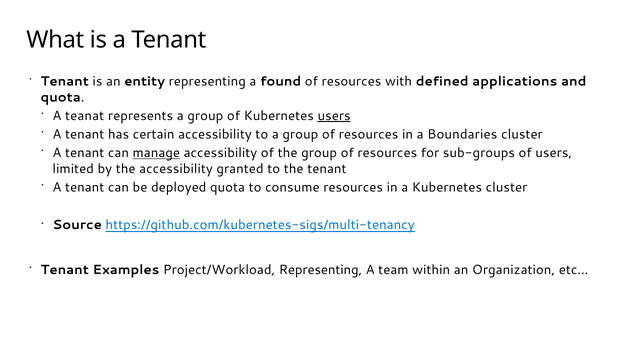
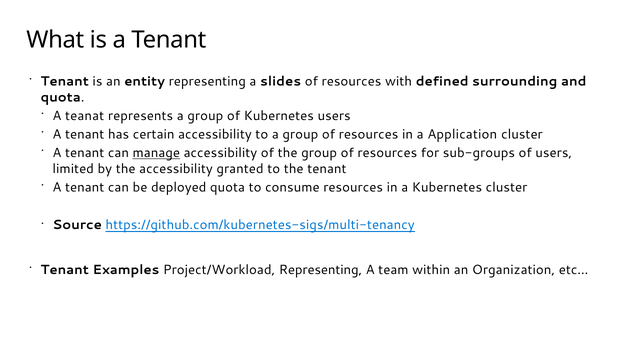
found: found -> slides (281, 81)
applications: applications -> surrounding (515, 81)
users underline: present -> none (334, 116)
Boundaries: Boundaries -> Application (462, 134)
